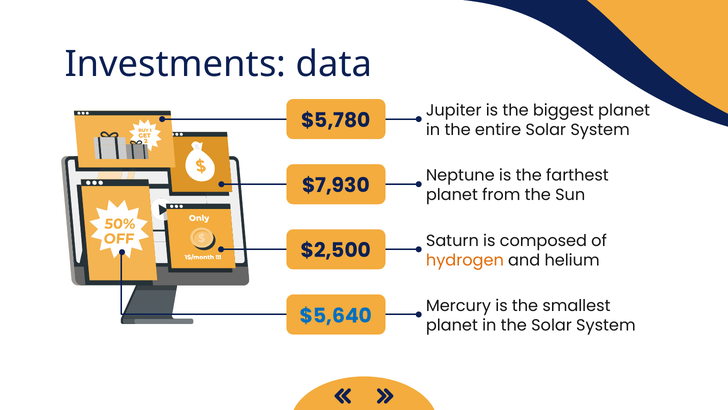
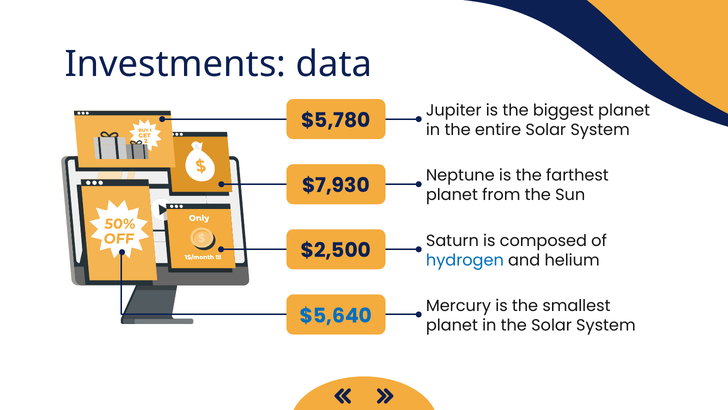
hydrogen colour: orange -> blue (465, 260)
